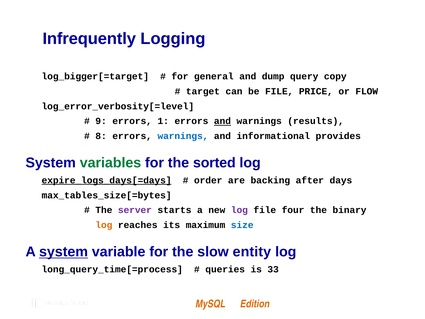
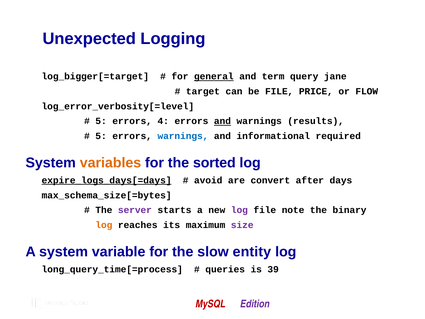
Infrequently: Infrequently -> Unexpected (89, 39)
general underline: none -> present (214, 76)
dump: dump -> term (273, 76)
copy: copy -> jane (335, 76)
9: 9 -> 5 (101, 121)
1: 1 -> 4 (163, 121)
8: 8 -> 5 (101, 136)
provides: provides -> required (338, 136)
variables colour: green -> orange (111, 163)
order: order -> avoid (208, 180)
backing: backing -> convert (270, 180)
max_tables_size[=bytes: max_tables_size[=bytes -> max_schema_size[=bytes (107, 195)
four: four -> note (293, 210)
size colour: blue -> purple (242, 225)
system underline: present -> none (64, 252)
33: 33 -> 39 (273, 269)
MySQL colour: orange -> red (210, 304)
Edition colour: orange -> purple (255, 304)
